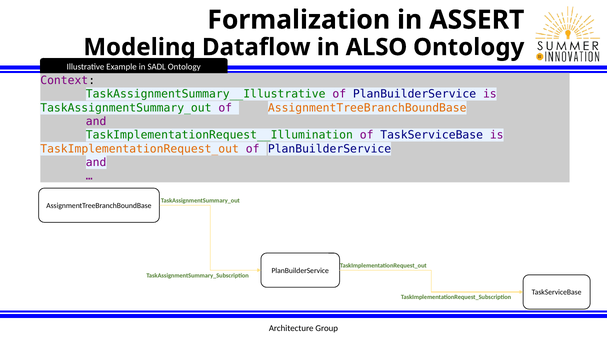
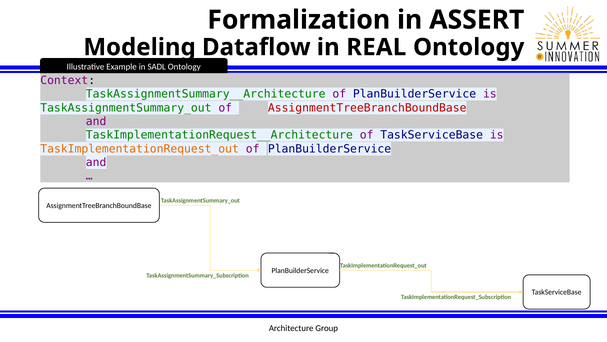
ALSO: ALSO -> REAL (376, 47)
TaskAssignmentSummary__Illustrative: TaskAssignmentSummary__Illustrative -> TaskAssignmentSummary__Architecture (206, 94)
AssignmentTreeBranchBoundBase colour: orange -> red (367, 108)
TaskImplementationRequest__Illumination: TaskImplementationRequest__Illumination -> TaskImplementationRequest__Architecture (219, 135)
